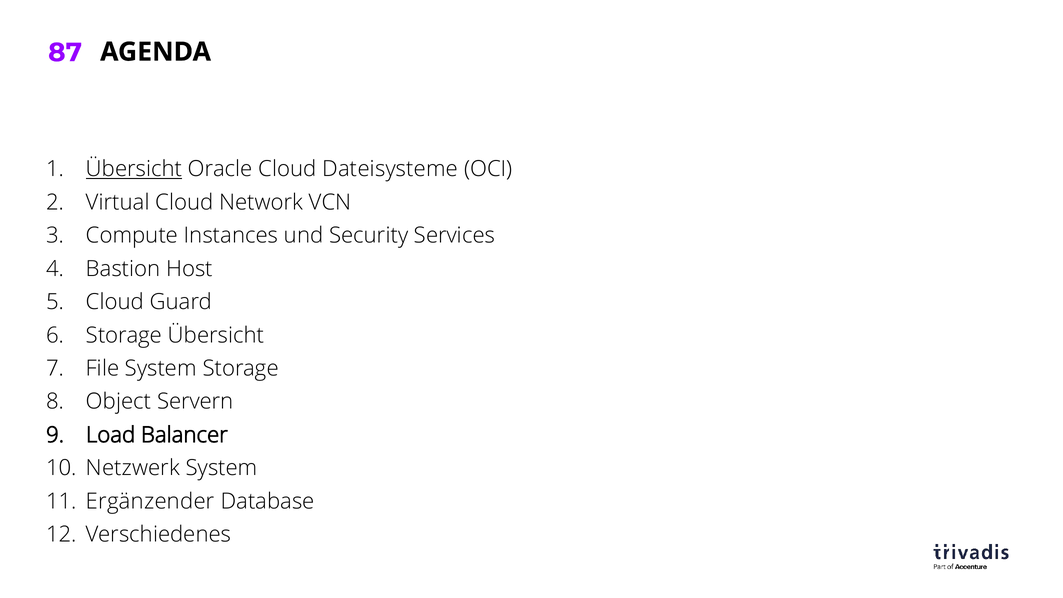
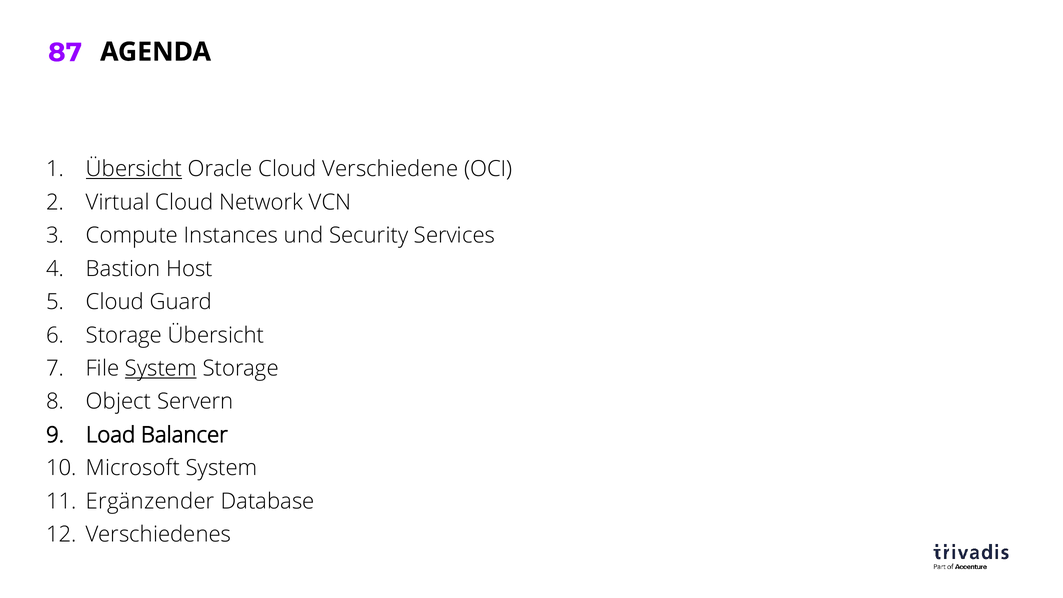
Dateisysteme: Dateisysteme -> Verschiedene (390, 169)
System underline: none -> present (161, 368)
Netzwerk: Netzwerk -> Microsoft (133, 468)
